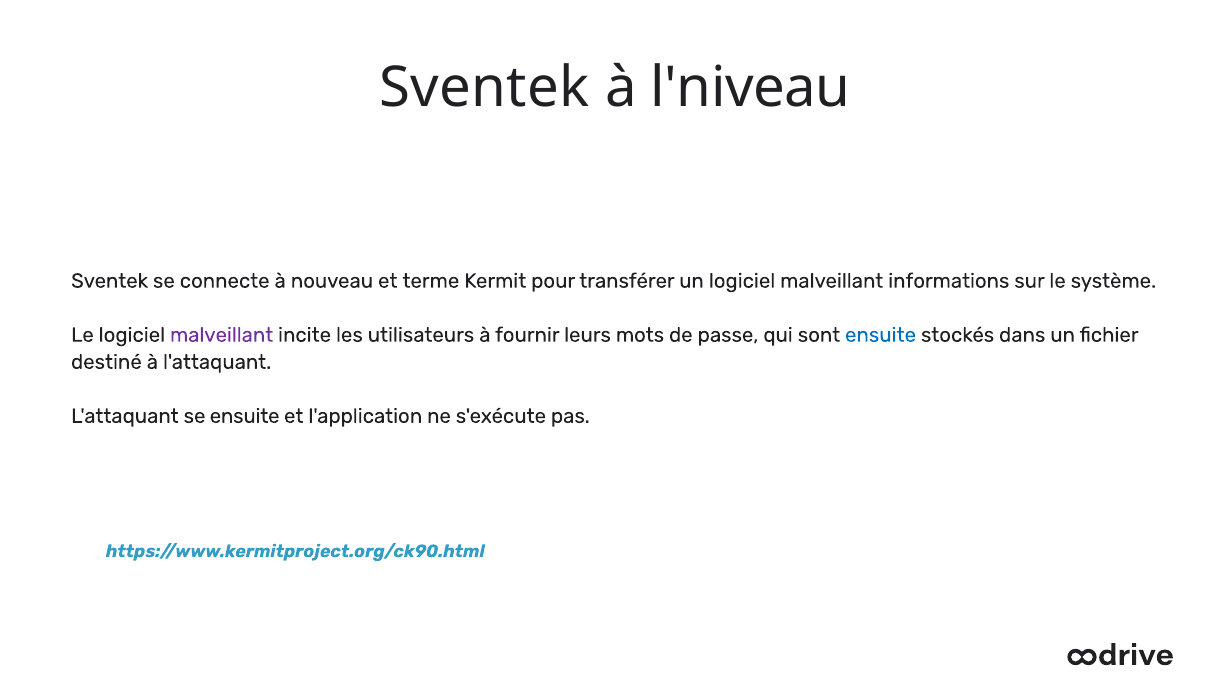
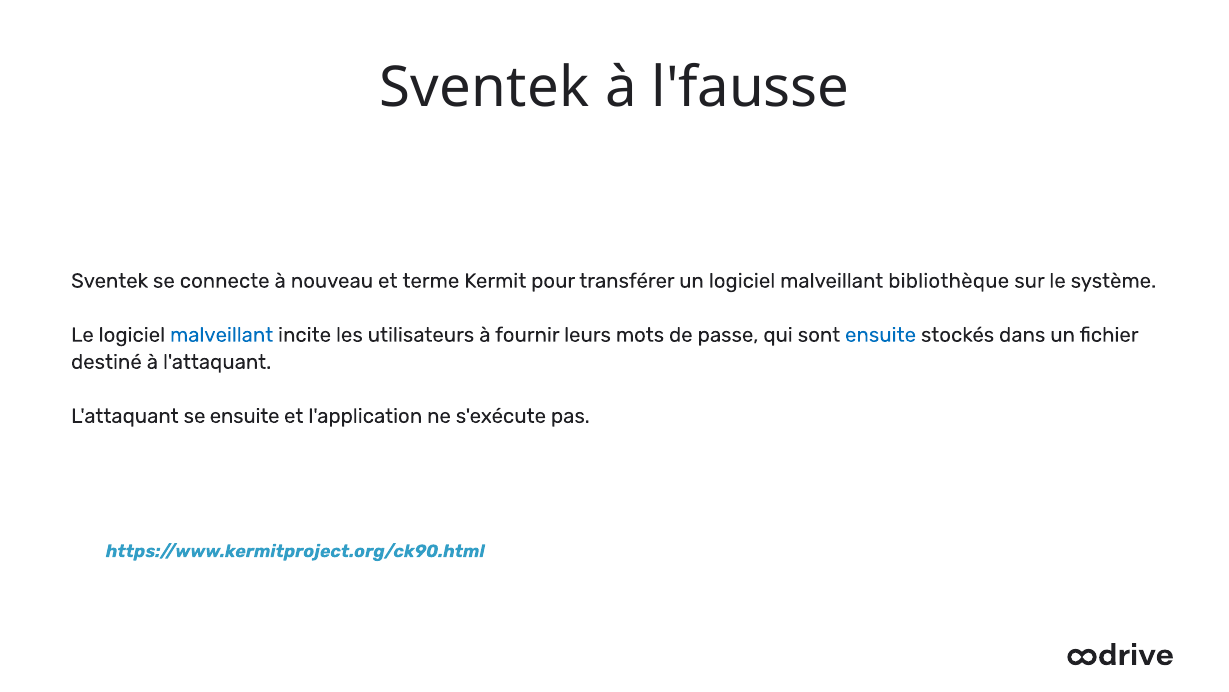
l'niveau: l'niveau -> l'fausse (750, 88)
informations: informations -> bibliothèque (949, 281)
malveillant colour: purple -> blue (222, 335)
